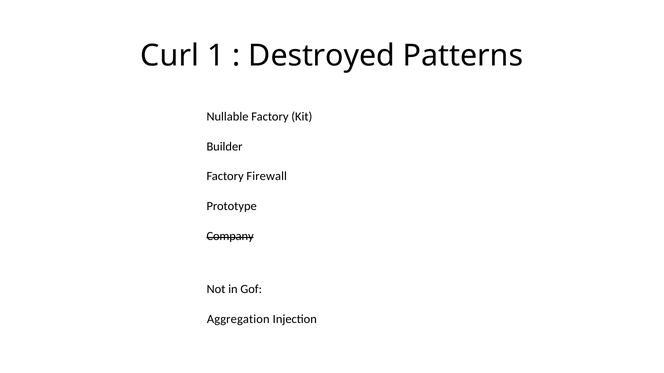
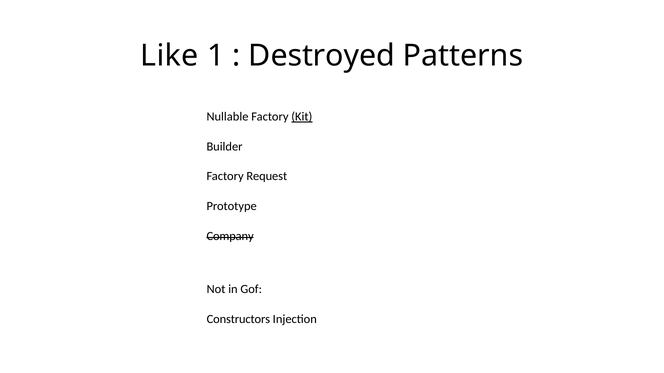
Curl: Curl -> Like (170, 56)
Kit underline: none -> present (302, 117)
Firewall: Firewall -> Request (267, 177)
Aggregation: Aggregation -> Constructors (238, 319)
